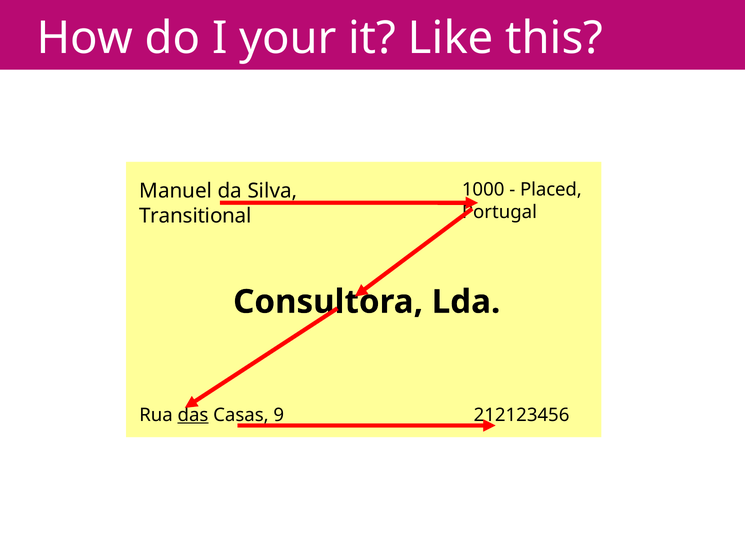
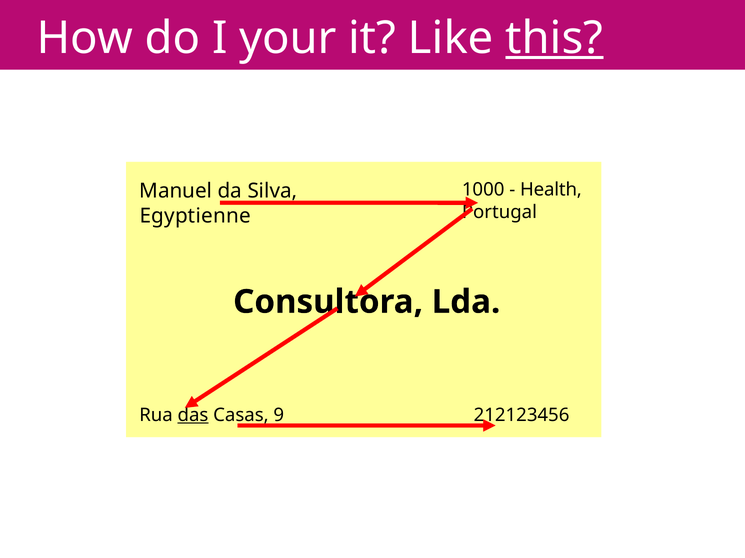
this underline: none -> present (554, 38)
Placed: Placed -> Health (551, 190)
Transitional: Transitional -> Egyptienne (195, 216)
